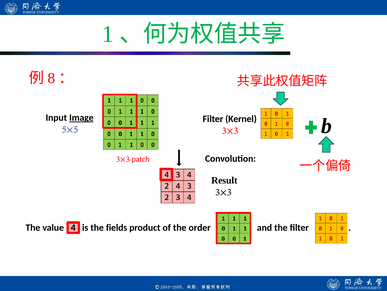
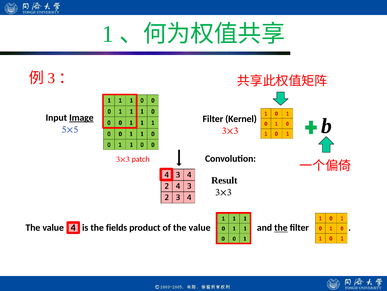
8: 8 -> 3 (51, 78)
of the order: order -> value (200, 227)
the underline: none -> present (281, 227)
